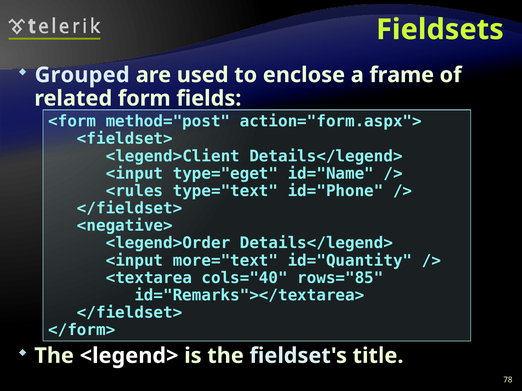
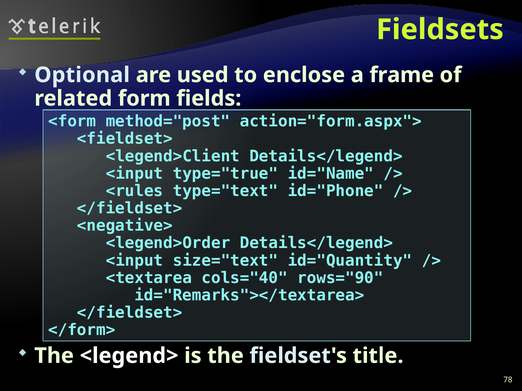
Grouped: Grouped -> Optional (82, 75)
type="eget: type="eget -> type="true (225, 174)
more="text: more="text -> size="text (225, 261)
rows="85: rows="85 -> rows="90 (340, 278)
